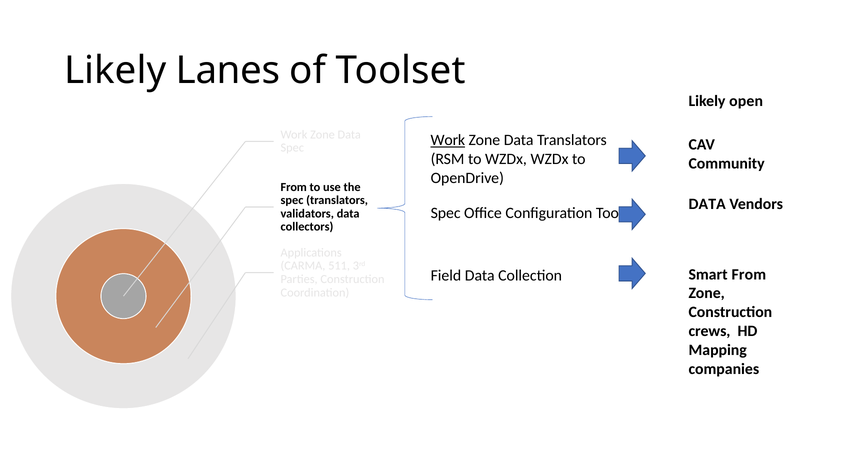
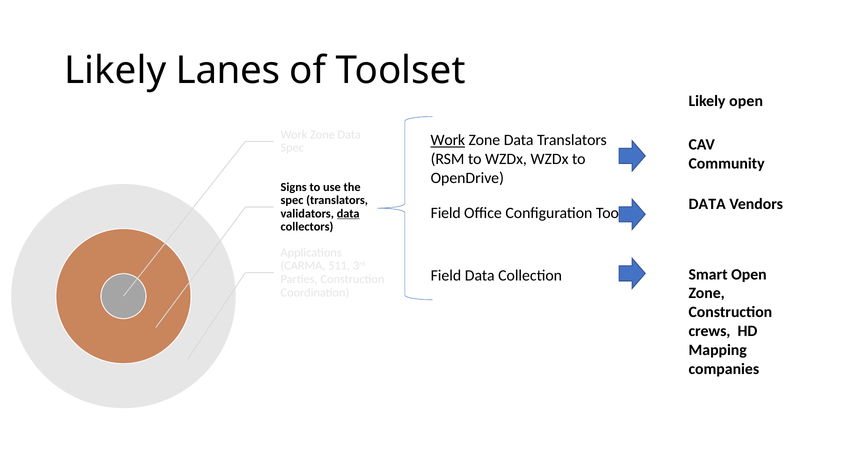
From: From -> Signs (294, 187)
Spec: Spec -> Field (446, 213)
data underline: none -> present (348, 214)
Smart From: From -> Open (749, 275)
